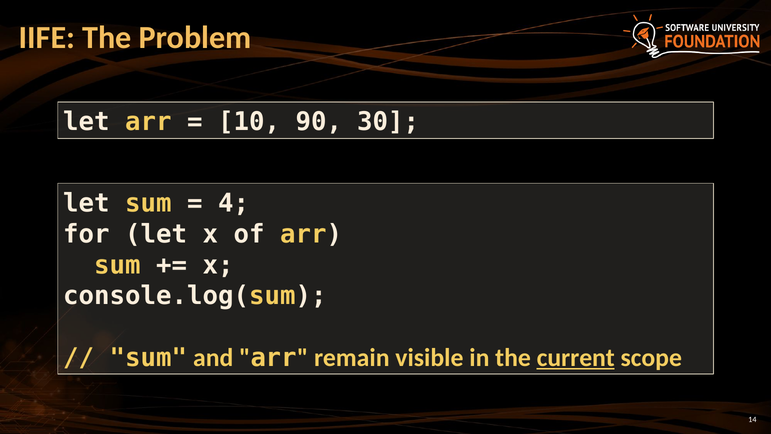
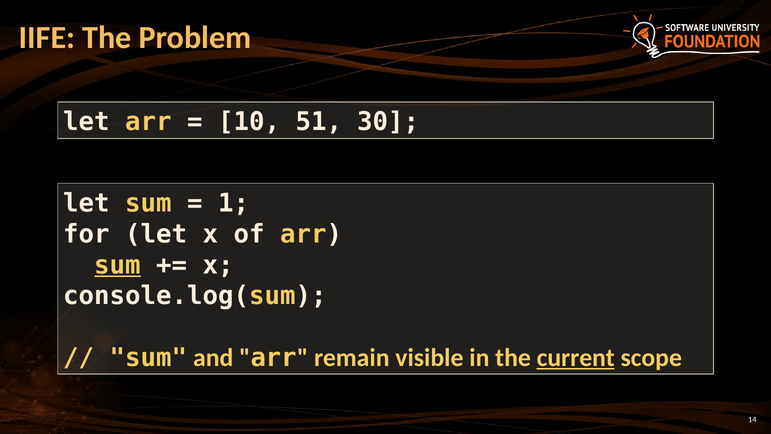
90: 90 -> 51 (319, 122)
4: 4 -> 1 (234, 203)
sum underline: none -> present (118, 265)
